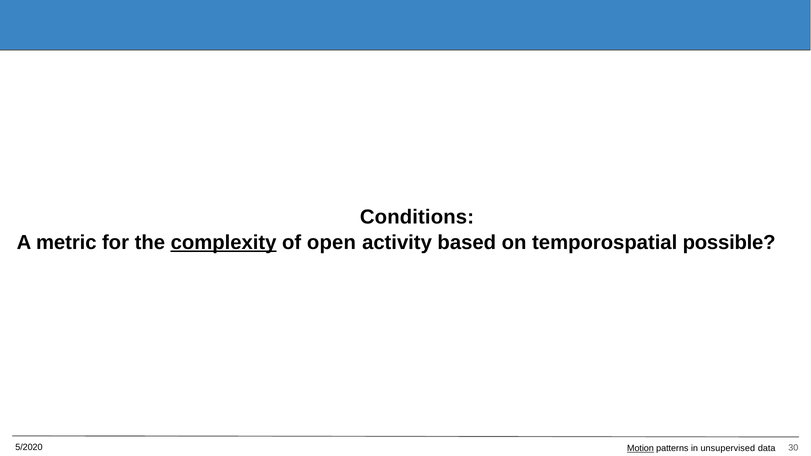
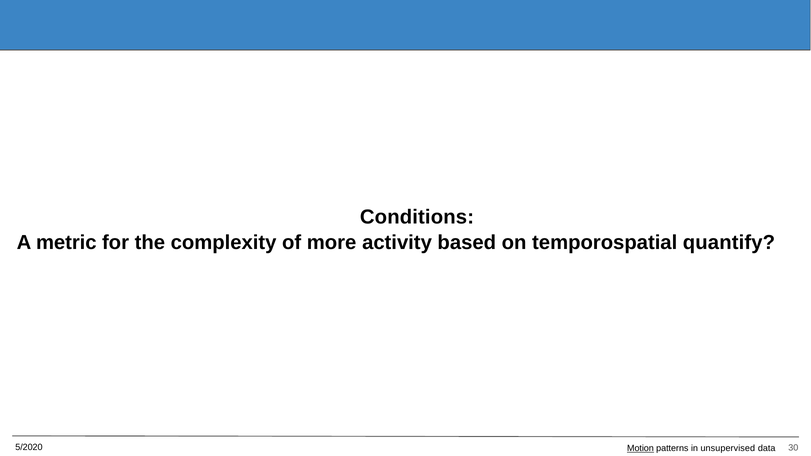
complexity underline: present -> none (224, 243)
open: open -> more (332, 243)
possible: possible -> quantify (729, 243)
